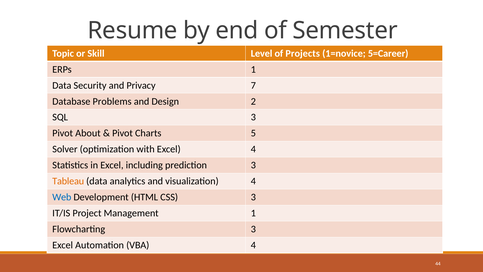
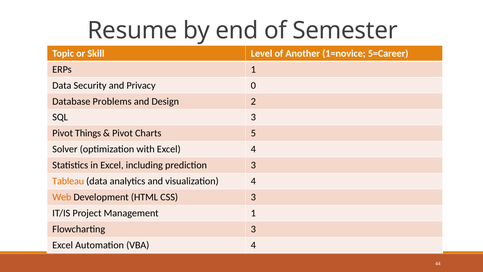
Projects: Projects -> Another (303, 53)
7: 7 -> 0 (253, 85)
About: About -> Things (88, 133)
Web colour: blue -> orange (62, 197)
